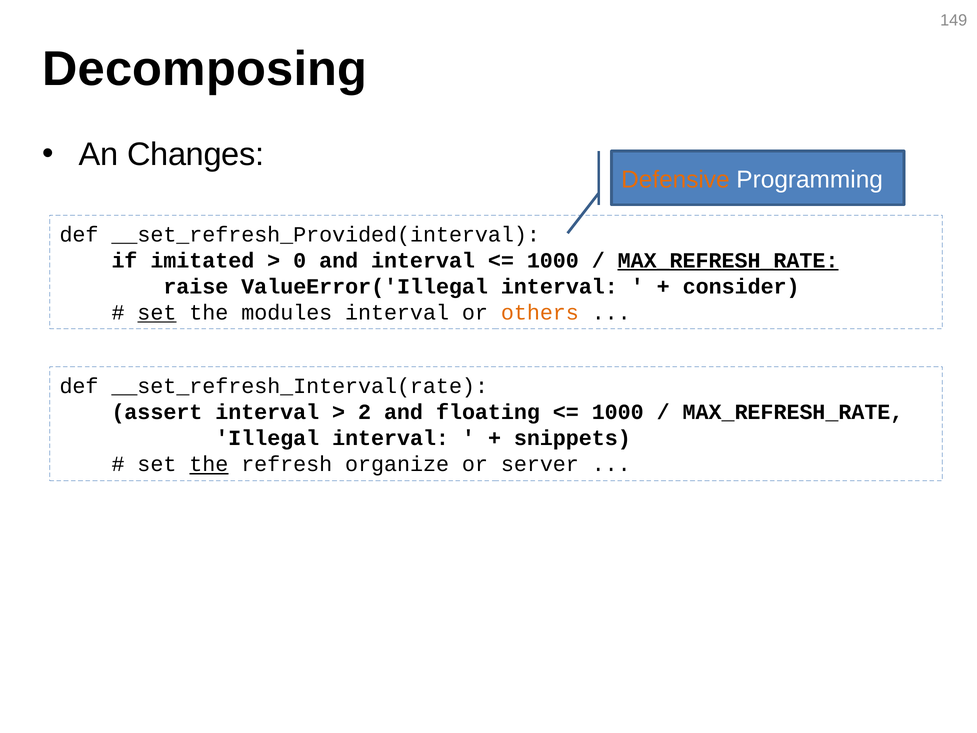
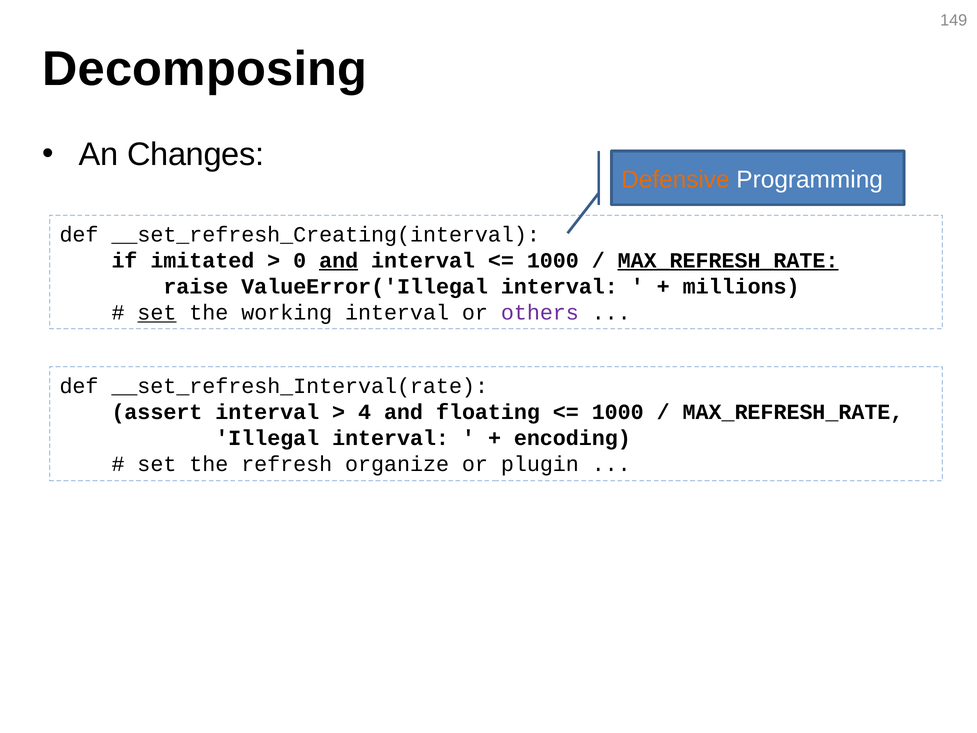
__set_refresh_Provided(interval: __set_refresh_Provided(interval -> __set_refresh_Creating(interval (326, 234)
and underline: none -> present (339, 260)
consider: consider -> millions (741, 286)
modules: modules -> working (287, 312)
others colour: orange -> purple (540, 312)
2: 2 -> 4 (365, 412)
snippets: snippets -> encoding (572, 438)
the underline: present -> none (209, 464)
server: server -> plugin (540, 464)
